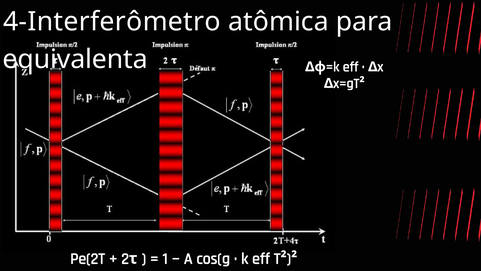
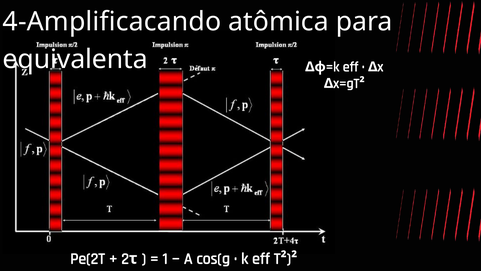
4-Interferômetro: 4-Interferômetro -> 4-Amplificacando (112, 22)
